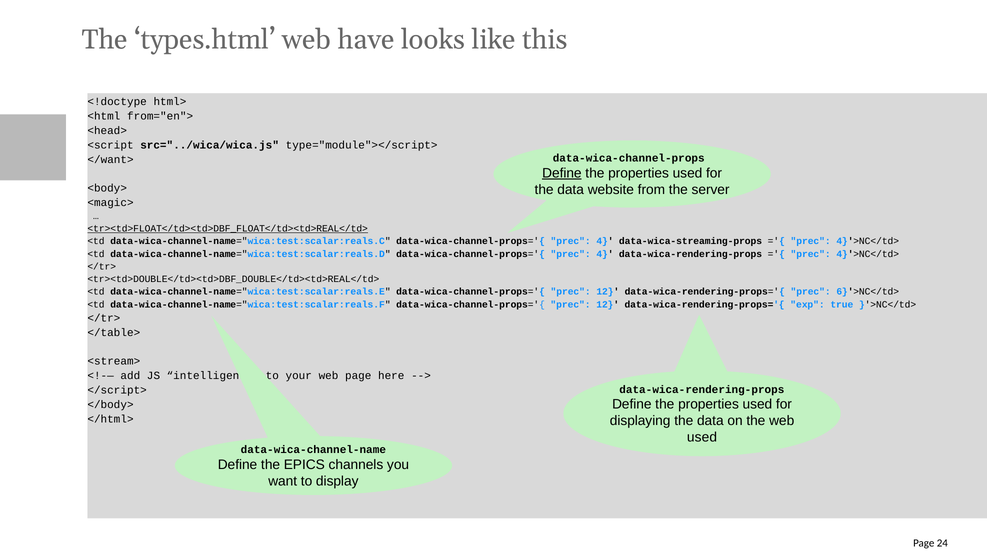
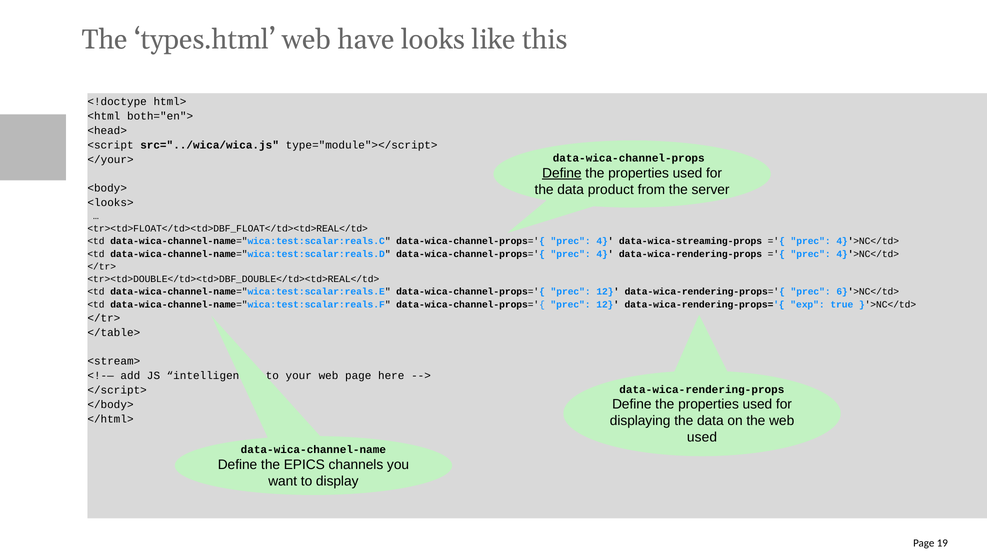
from="en">: from="en"> -> both="en"> (160, 116)
</want>: </want> -> </your> (111, 160)
website: website -> product (611, 190)
<magic>: <magic> -> <looks> (111, 203)
<tr><td>FLOAT</td><td>DBF_FLOAT</td><td>REAL</td> underline: present -> none (228, 229)
24: 24 -> 19 (942, 544)
